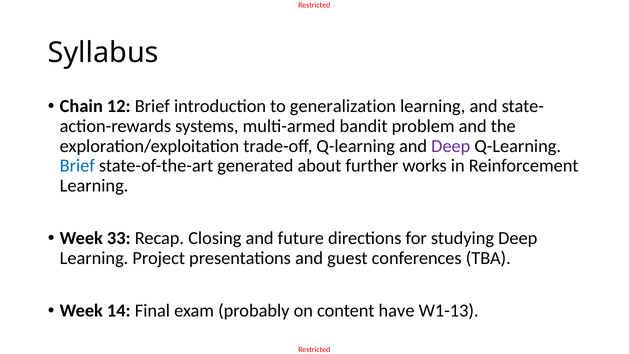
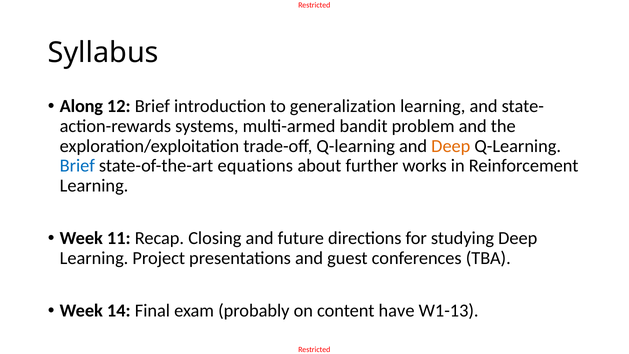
Chain: Chain -> Along (81, 106)
Deep colour: purple -> orange (451, 146)
generated: generated -> equations (255, 166)
33: 33 -> 11 (119, 238)
